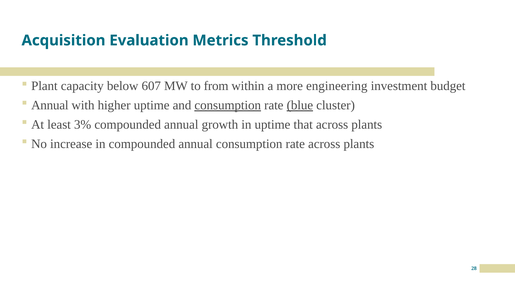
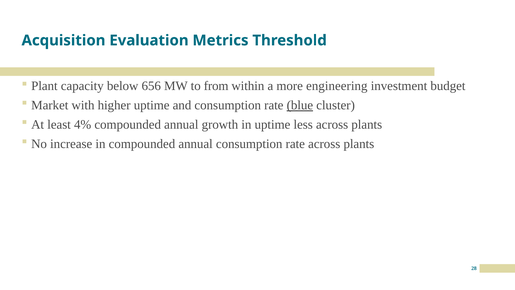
607: 607 -> 656 (151, 86)
Annual: Annual -> Market (50, 105)
consumption underline: present -> none (228, 105)
3%: 3% -> 4% (83, 124)
that: that -> less (303, 124)
